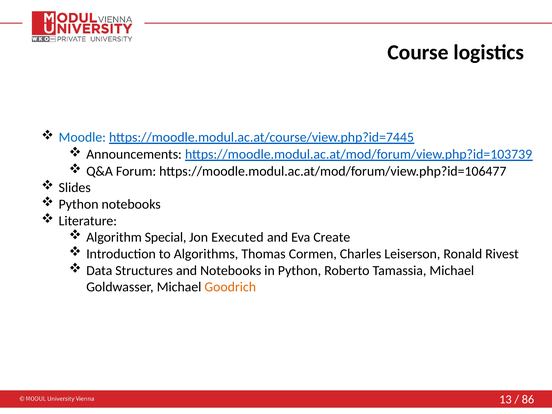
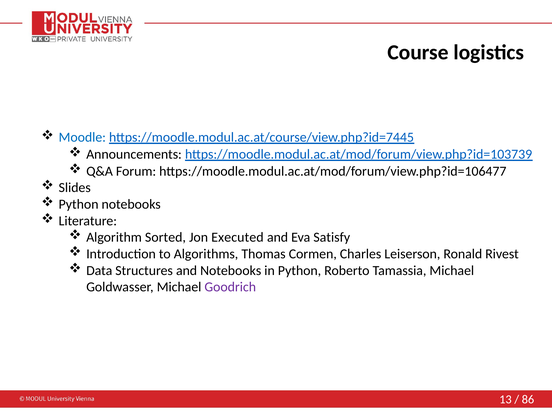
Special: Special -> Sorted (165, 237)
Create: Create -> Satisfy (332, 237)
Goodrich colour: orange -> purple (230, 287)
